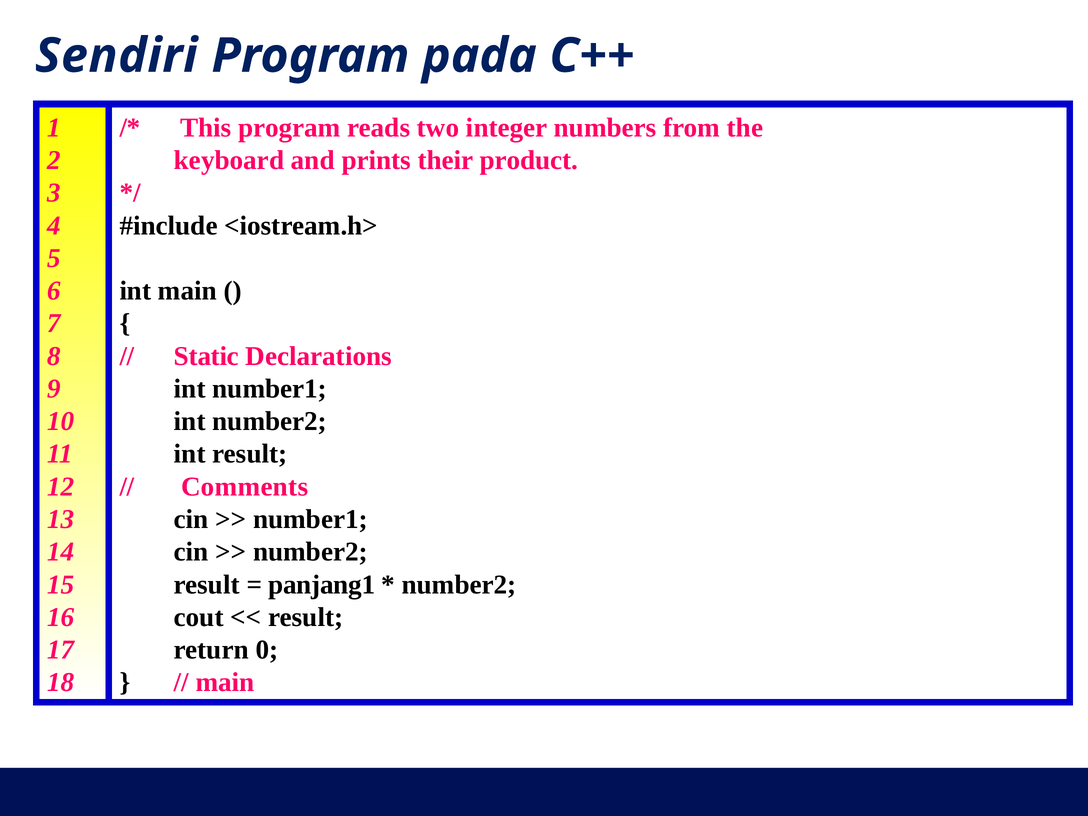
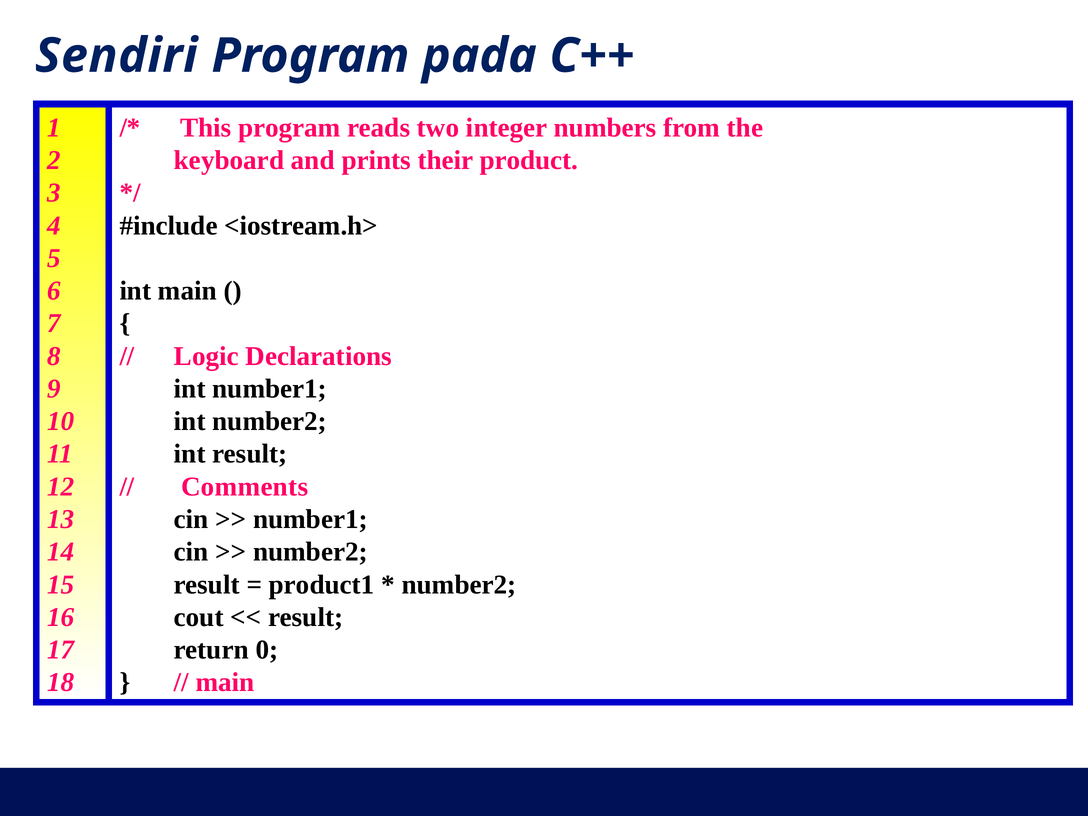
Static: Static -> Logic (206, 356)
panjang1: panjang1 -> product1 (322, 585)
